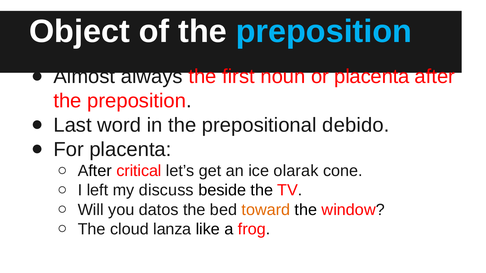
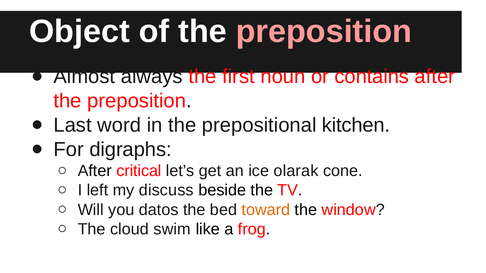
preposition colour: light blue -> pink (324, 32)
or placenta: placenta -> contains (372, 77)
debido: debido -> kitchen (356, 125)
For placenta: placenta -> digraphs (131, 150)
lanza: lanza -> swim (172, 229)
